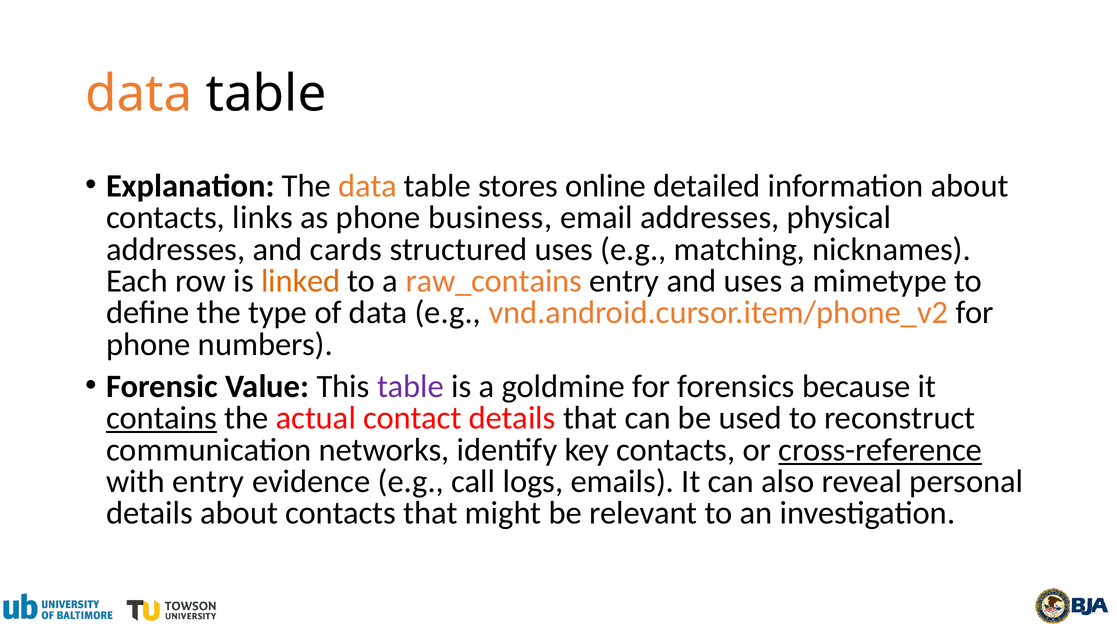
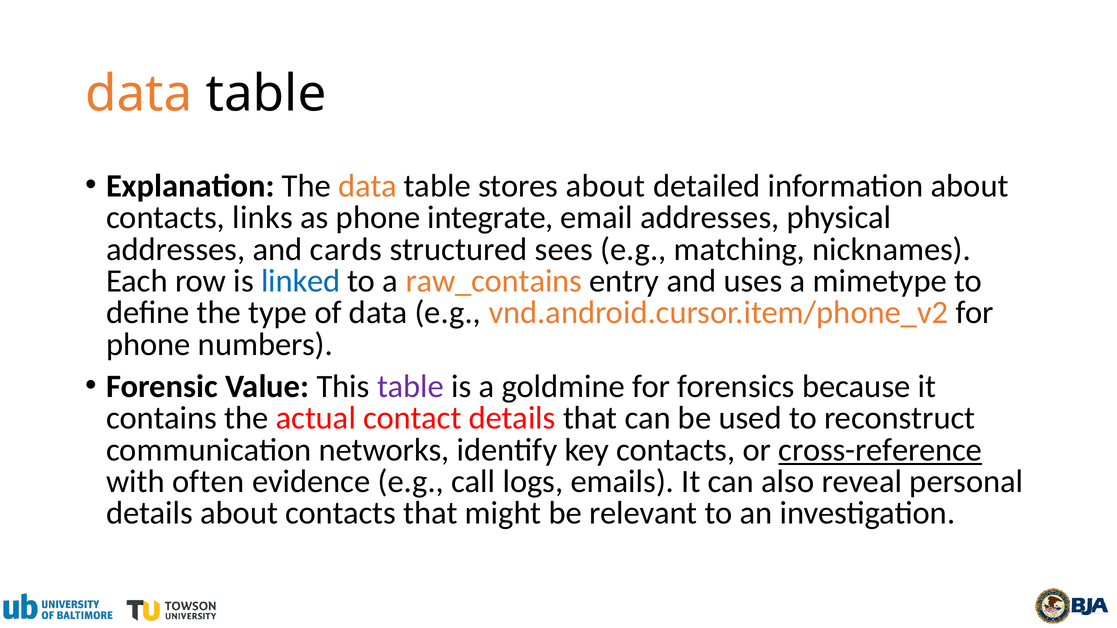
stores online: online -> about (605, 186)
business: business -> integrate (491, 218)
structured uses: uses -> sees (564, 249)
linked colour: orange -> blue (301, 281)
contains underline: present -> none (162, 418)
with entry: entry -> often (208, 482)
